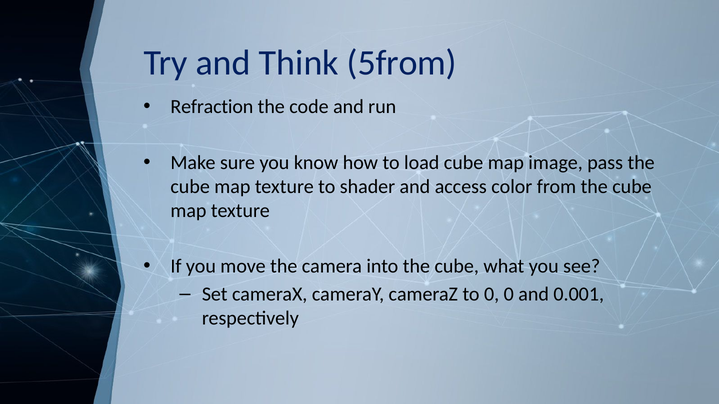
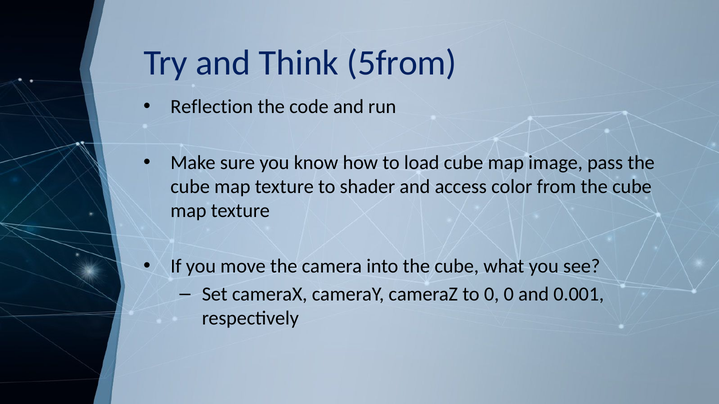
Refraction: Refraction -> Reflection (212, 107)
